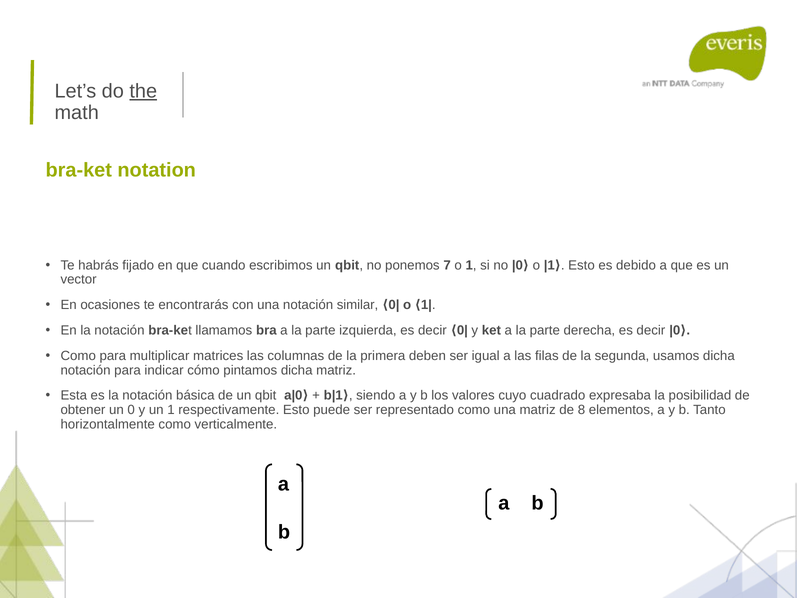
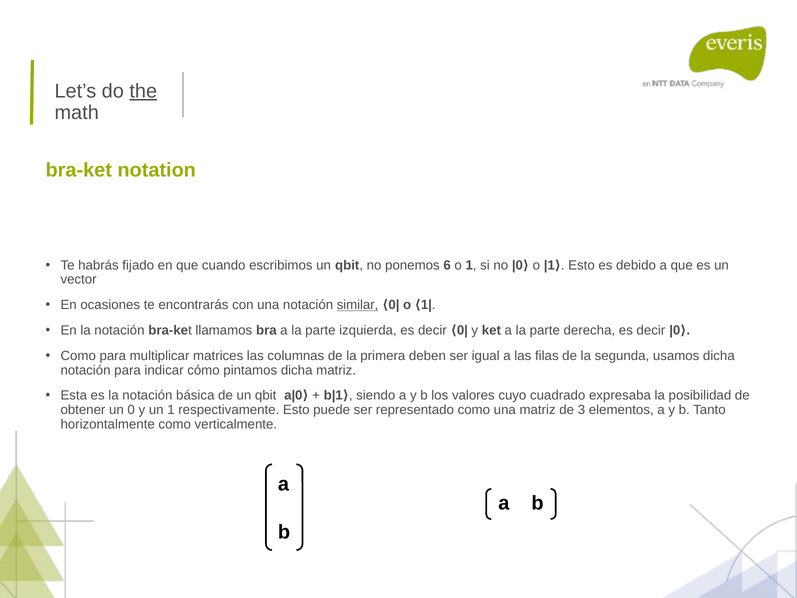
7: 7 -> 6 (447, 265)
similar underline: none -> present (358, 305)
8: 8 -> 3 (581, 410)
